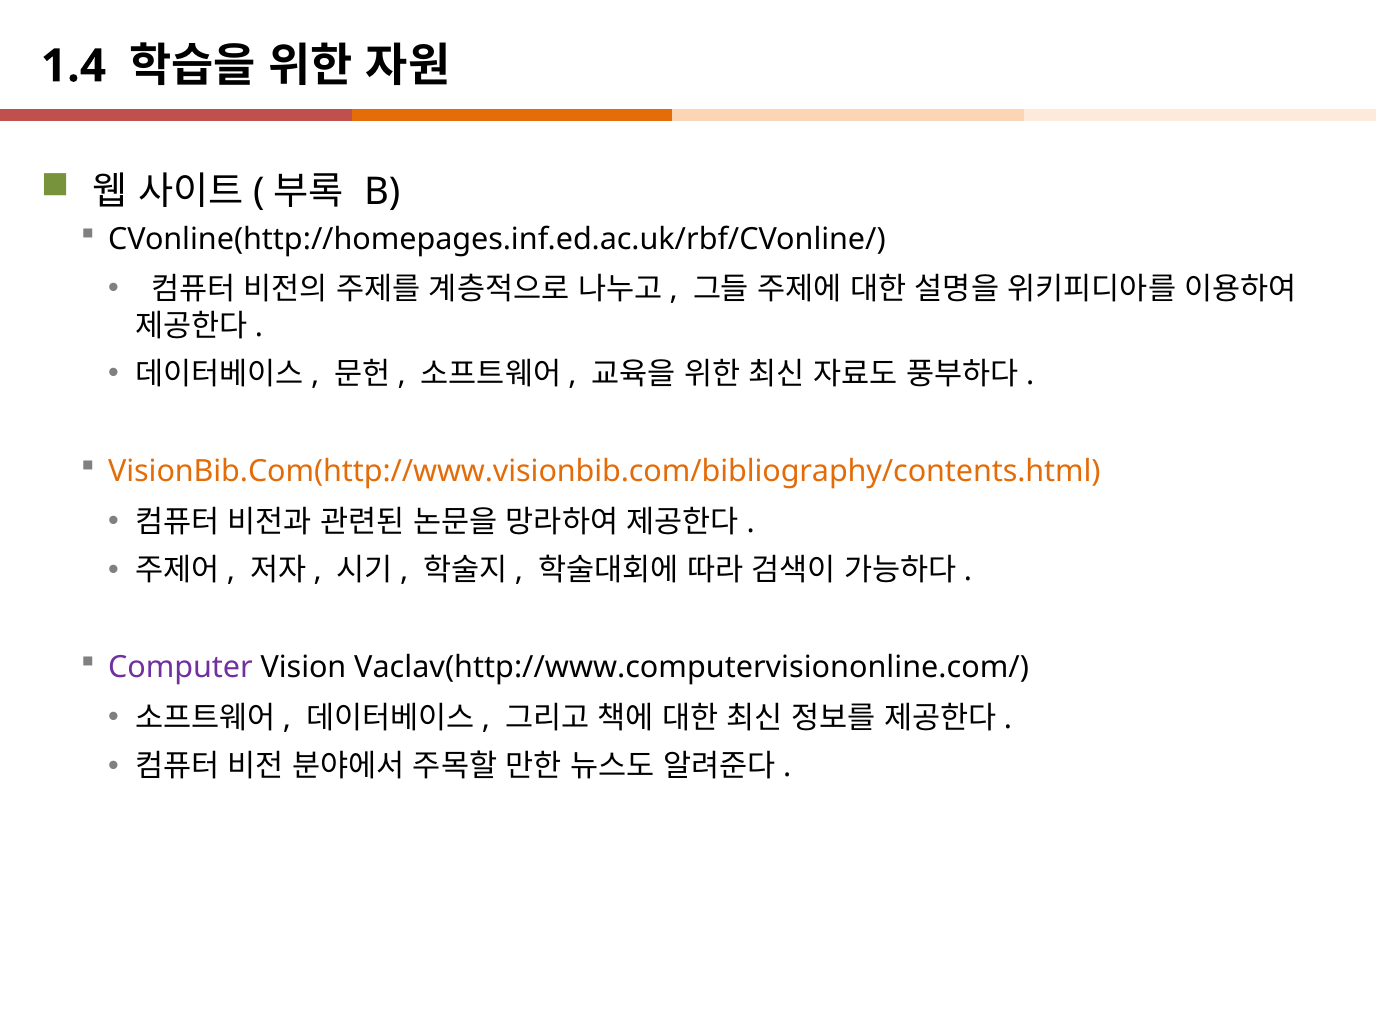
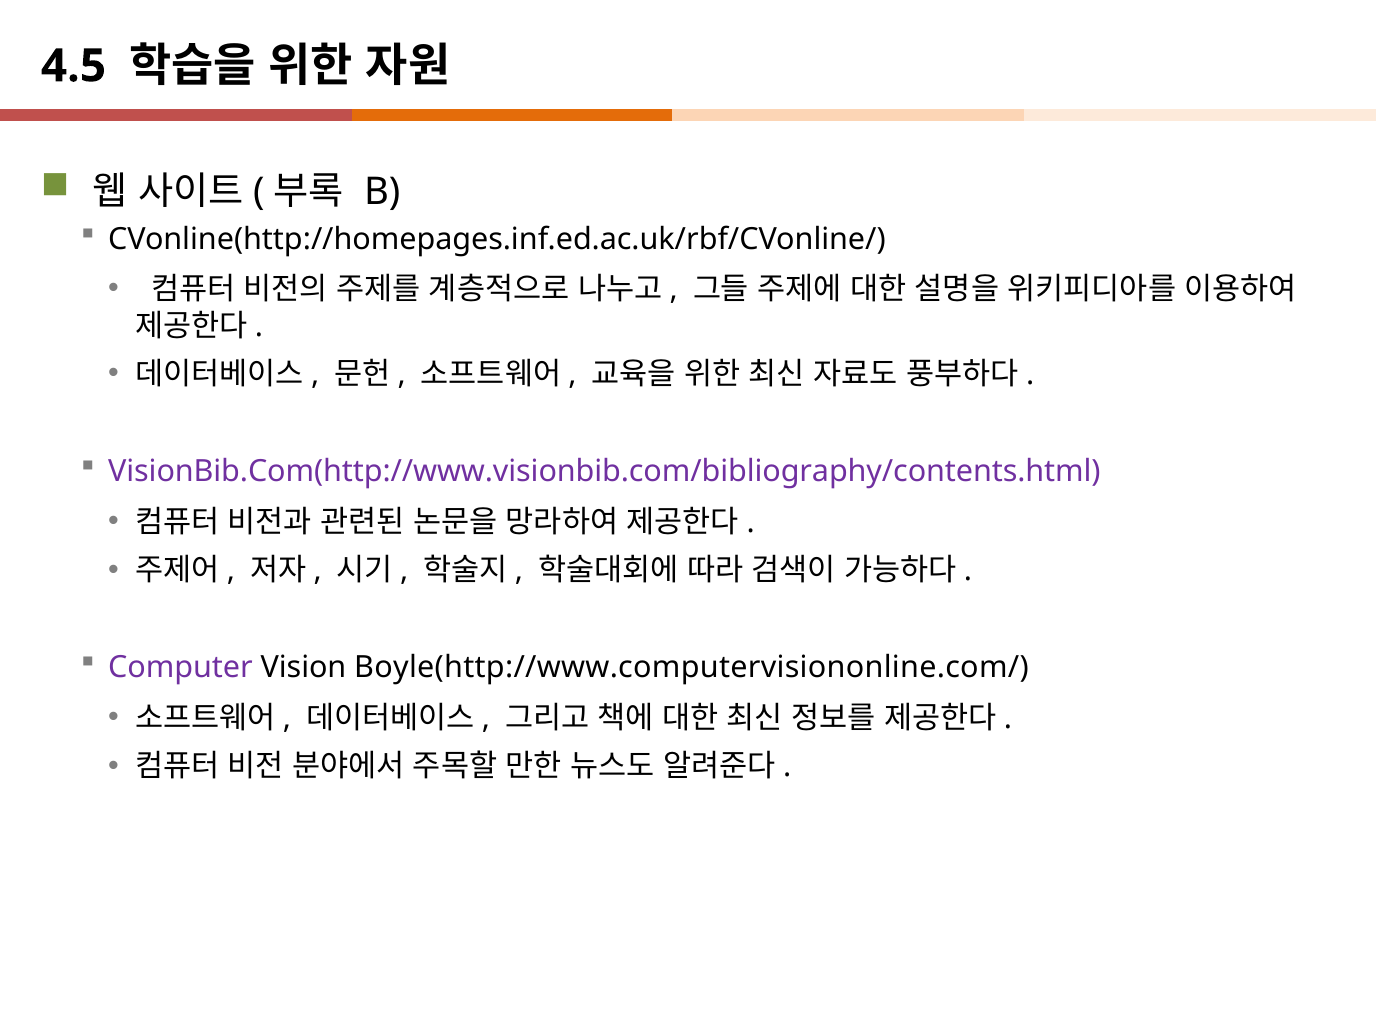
1.4: 1.4 -> 4.5 (73, 66)
VisionBib.Com(http://www.visionbib.com/bibliography/contents.html colour: orange -> purple (604, 472)
Vaclav(http://www.computervisiononline.com/: Vaclav(http://www.computervisiononline.com/ -> Boyle(http://www.computervisiononline.com/ (691, 668)
